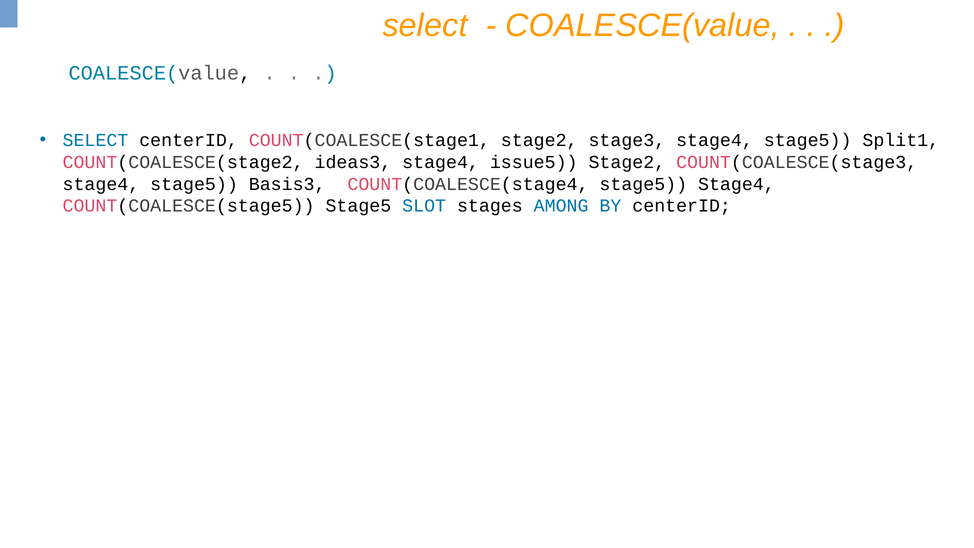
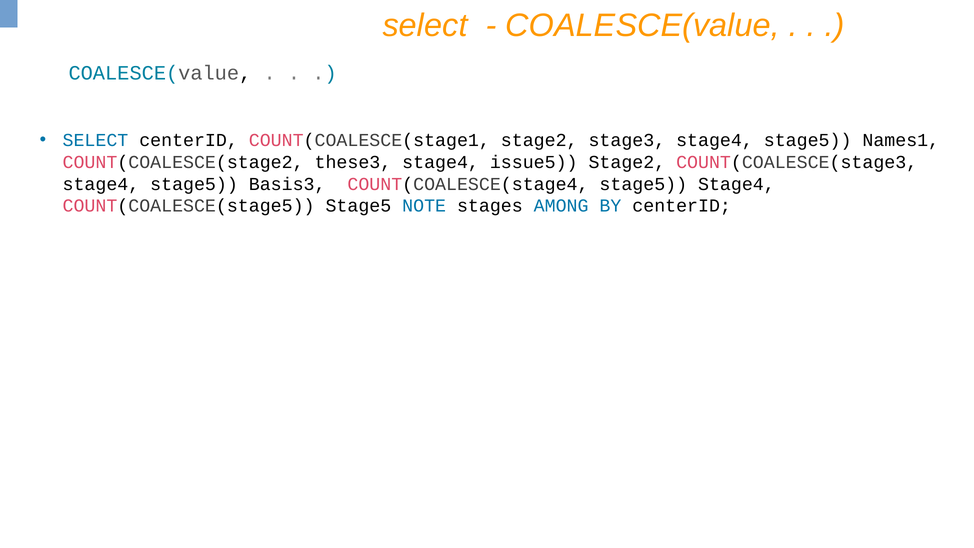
Split1: Split1 -> Names1 (901, 140)
ideas3: ideas3 -> these3 (353, 162)
SLOT: SLOT -> NOTE (424, 206)
